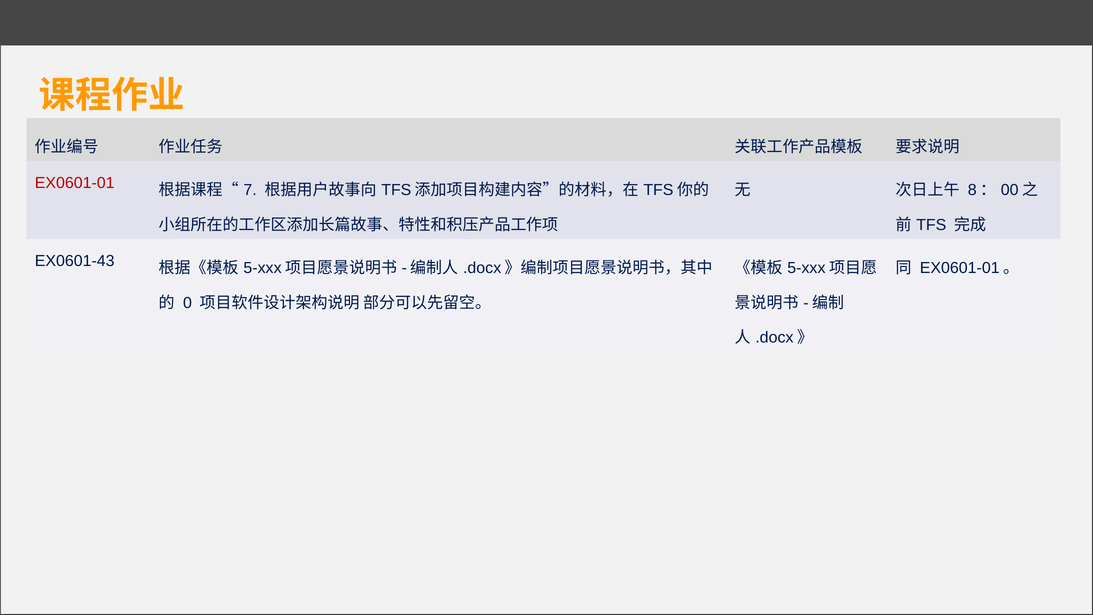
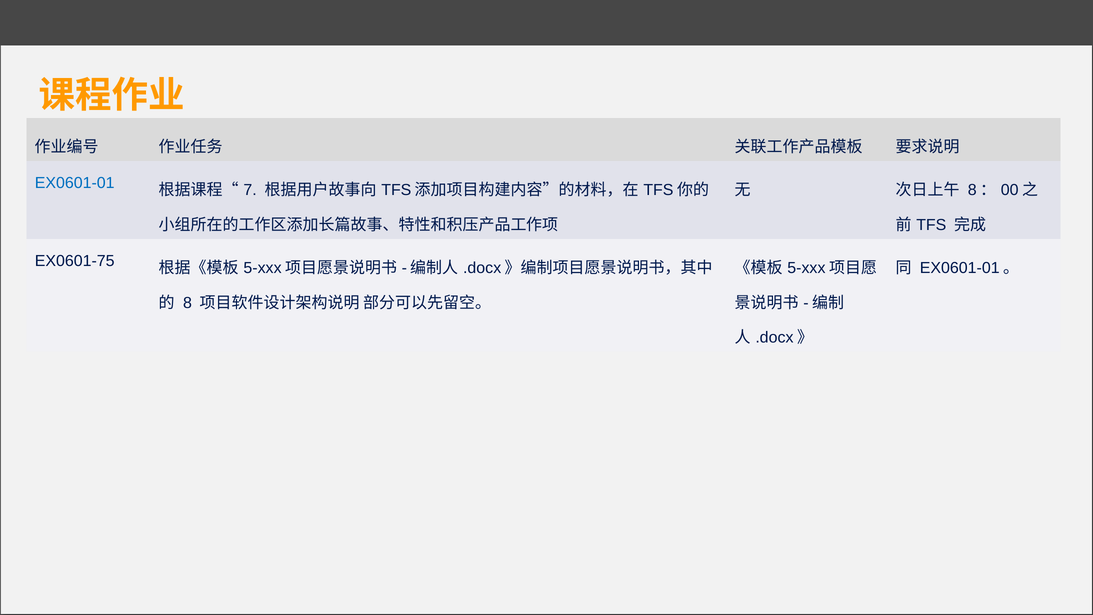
EX0601-01 colour: red -> blue (75, 183)
EX0601-43: EX0601-43 -> EX0601-75 (75, 261)
0: 0 -> 8 (187, 303)
